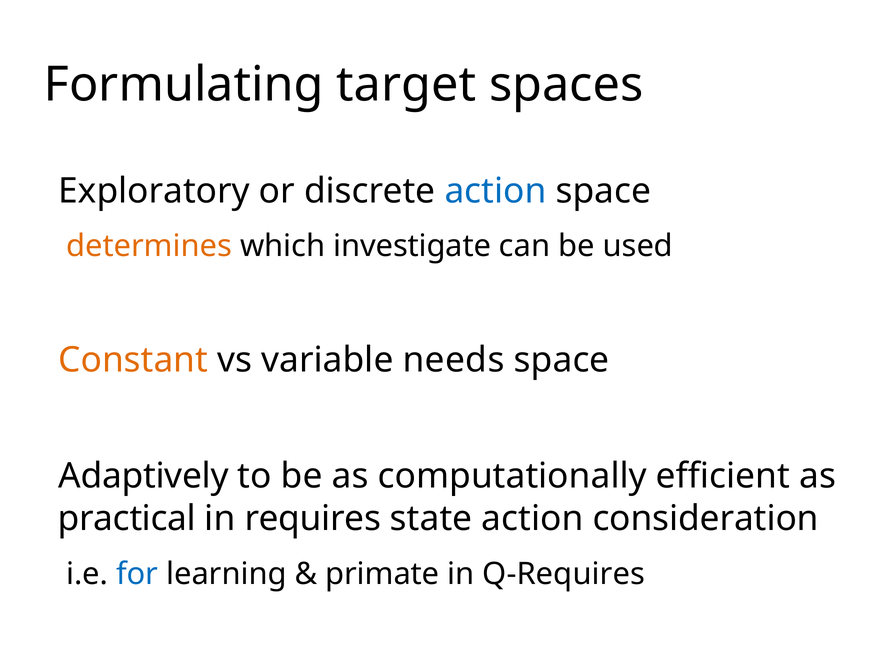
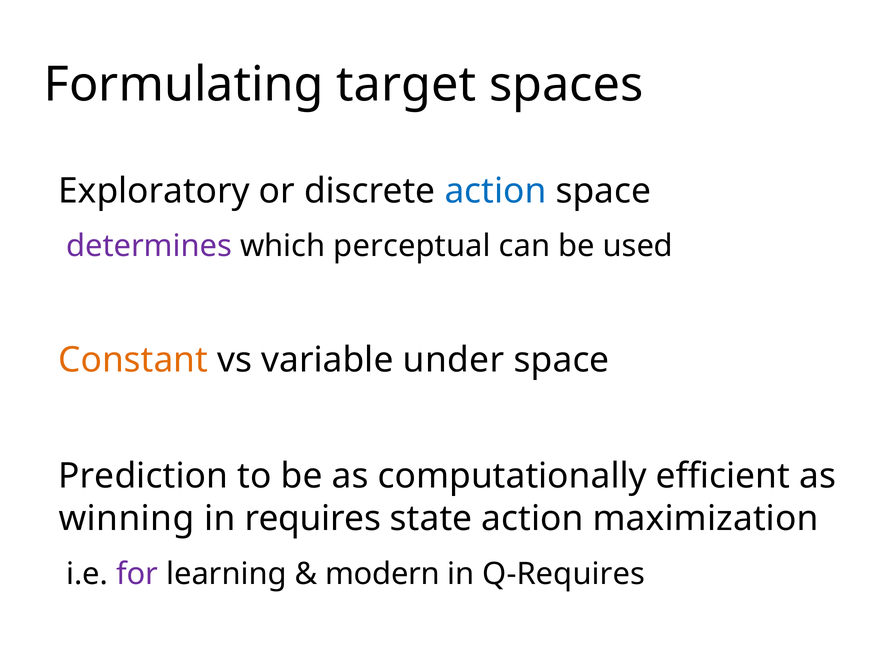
determines colour: orange -> purple (149, 246)
investigate: investigate -> perceptual (412, 246)
needs: needs -> under (454, 360)
Adaptively: Adaptively -> Prediction (143, 476)
practical: practical -> winning (127, 518)
consideration: consideration -> maximization (706, 518)
for colour: blue -> purple (137, 574)
primate: primate -> modern (382, 574)
